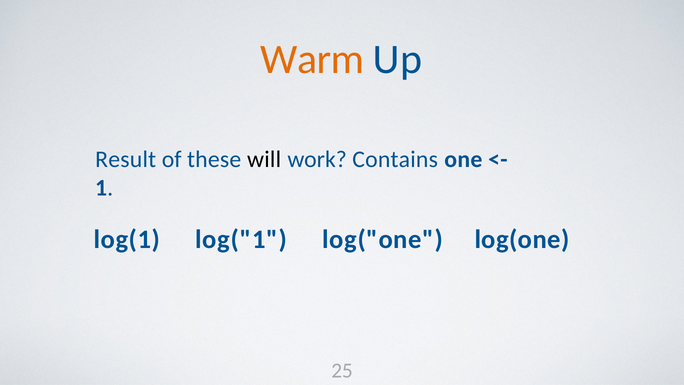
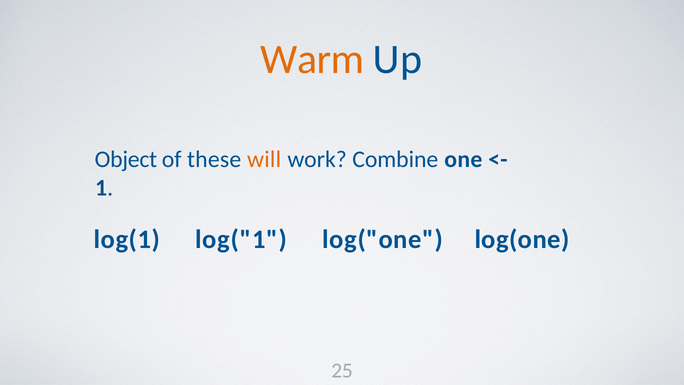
Result: Result -> Object (126, 159)
will colour: black -> orange (264, 159)
Contains: Contains -> Combine (395, 159)
